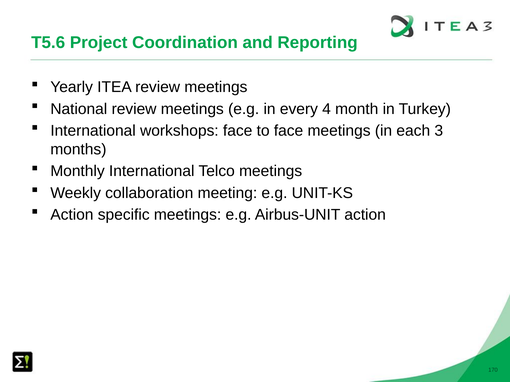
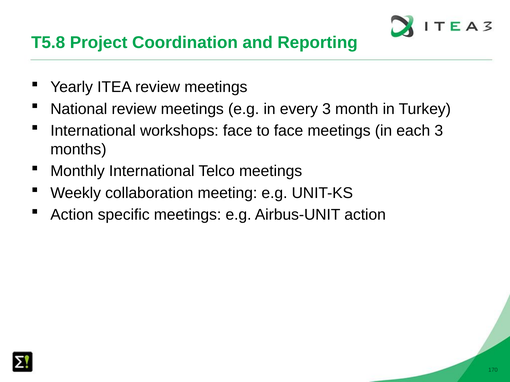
T5.6: T5.6 -> T5.8 (48, 43)
every 4: 4 -> 3 (326, 109)
